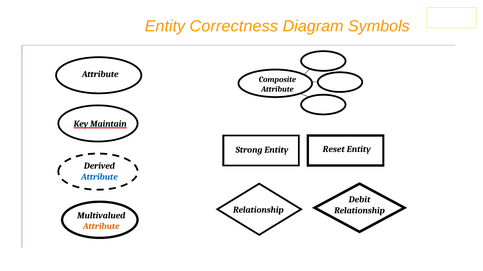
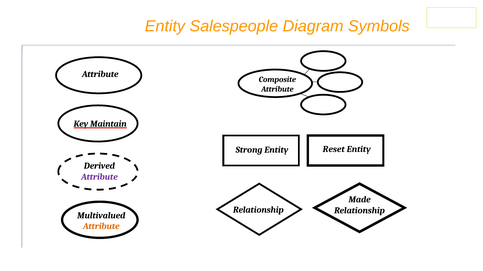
Correctness: Correctness -> Salespeople (234, 26)
Attribute colour: blue -> purple (99, 177)
Debit: Debit -> Made (360, 200)
